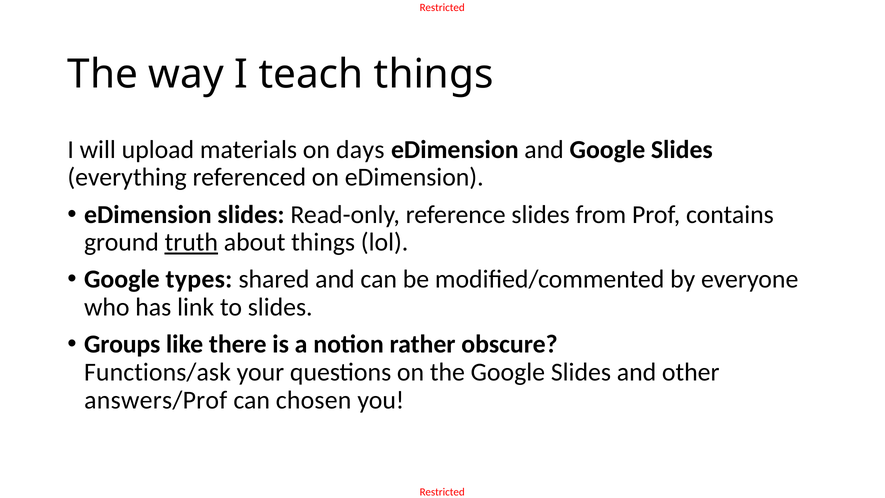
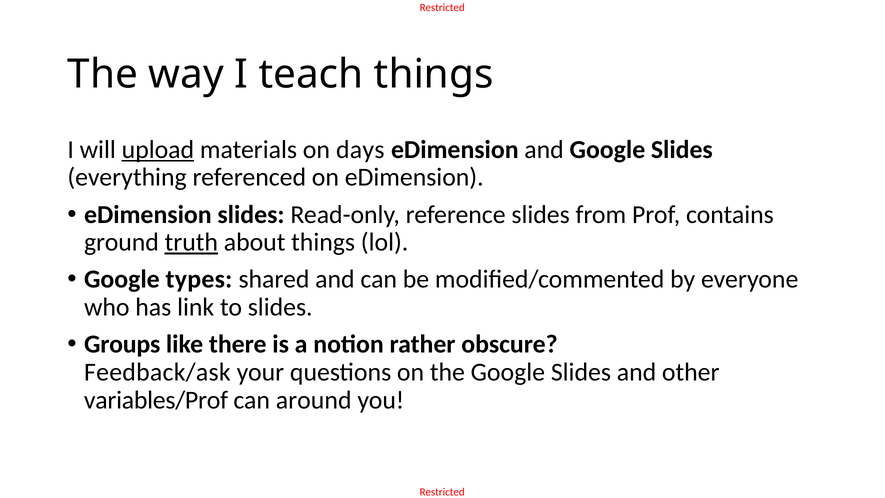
upload underline: none -> present (158, 150)
Functions/ask: Functions/ask -> Feedback/ask (157, 372)
answers/Prof: answers/Prof -> variables/Prof (156, 400)
chosen: chosen -> around (314, 400)
